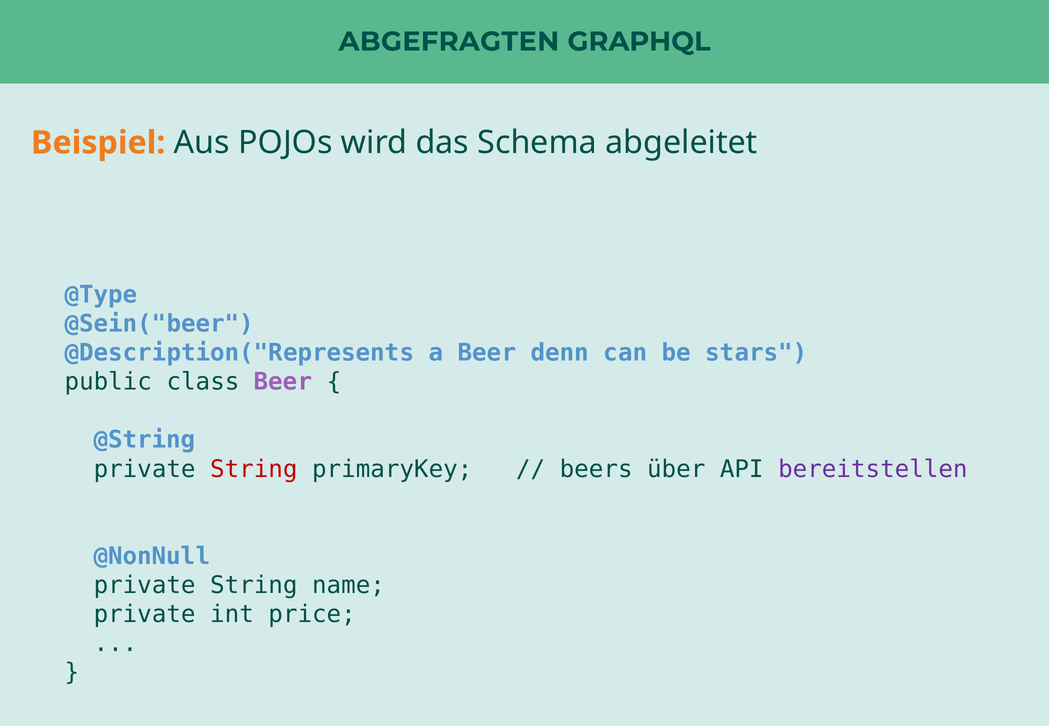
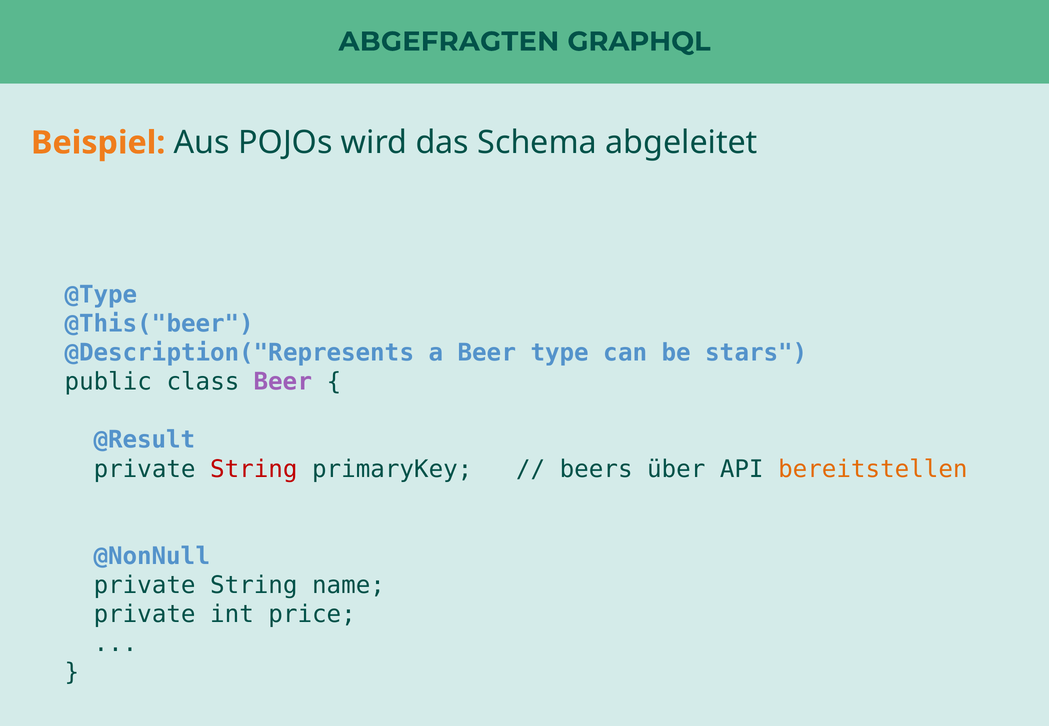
@Sein("beer: @Sein("beer -> @This("beer (159, 324)
denn: denn -> type (560, 353)
@String: @String -> @Result (145, 440)
bereitstellen colour: purple -> orange (873, 469)
